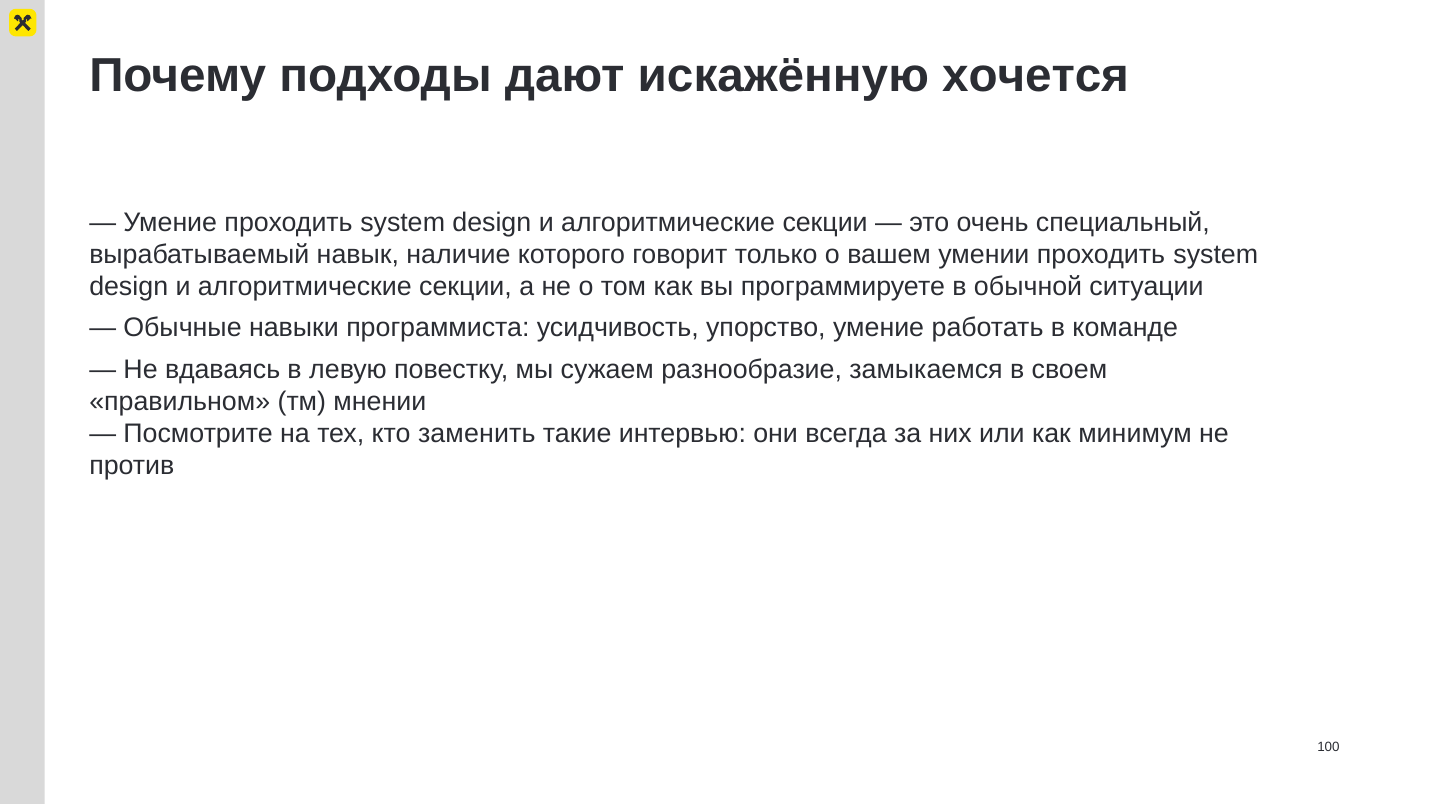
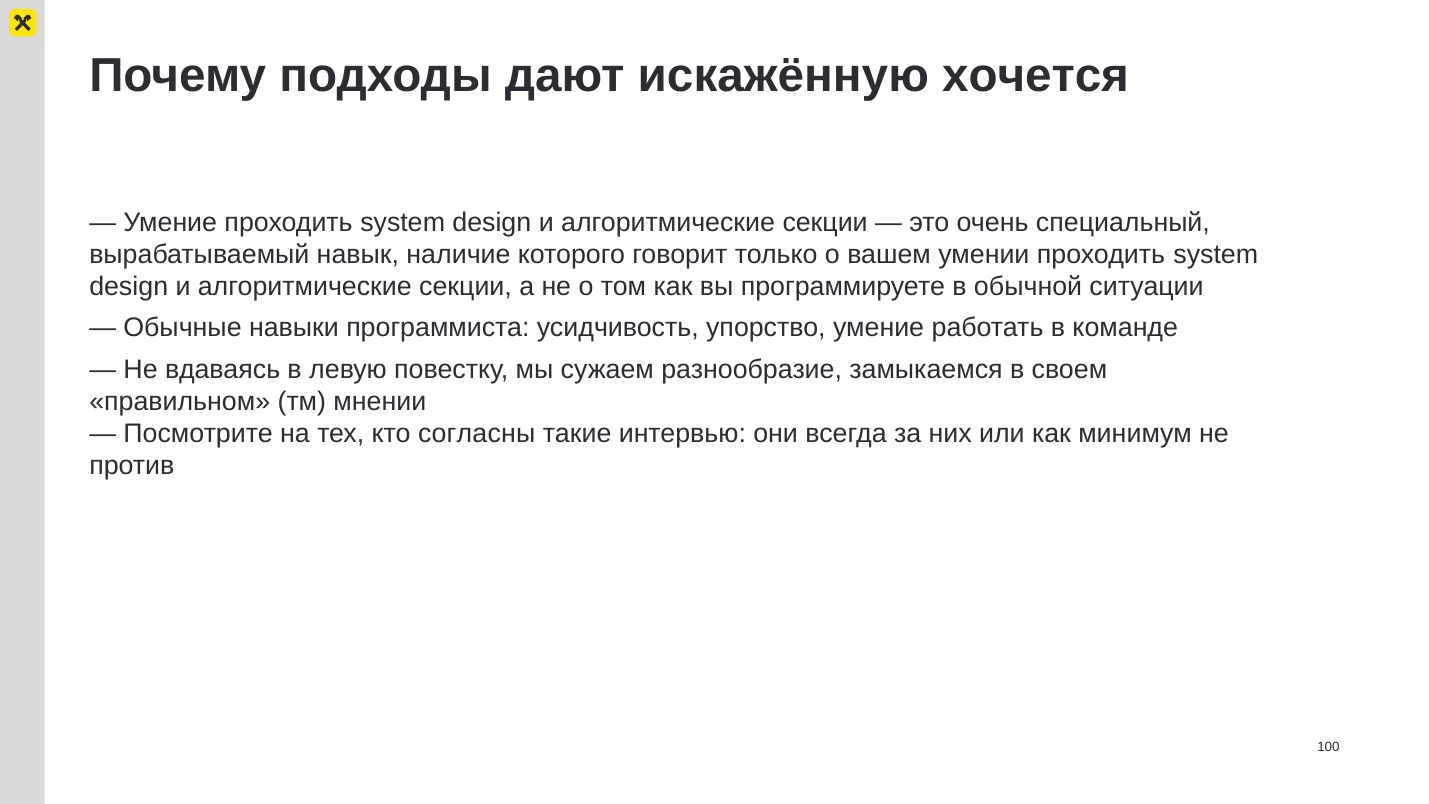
заменить: заменить -> согласны (477, 433)
